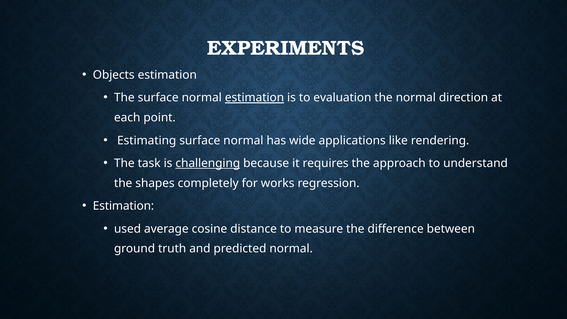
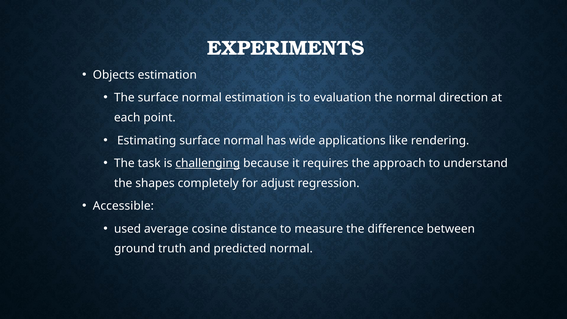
estimation underline: present -> none (254, 98)
works: works -> adjust (278, 183)
Estimation: Estimation -> Accessible (123, 206)
